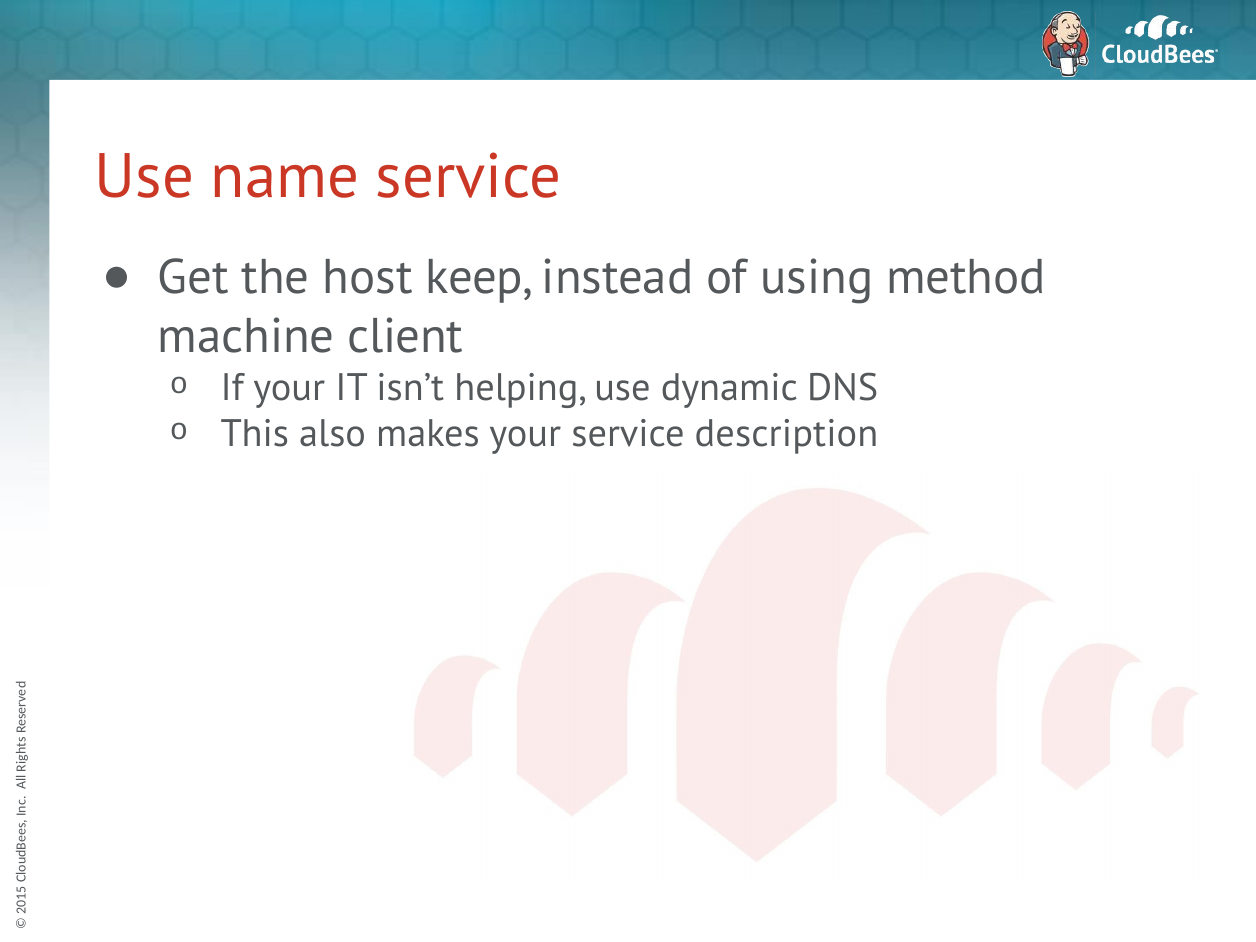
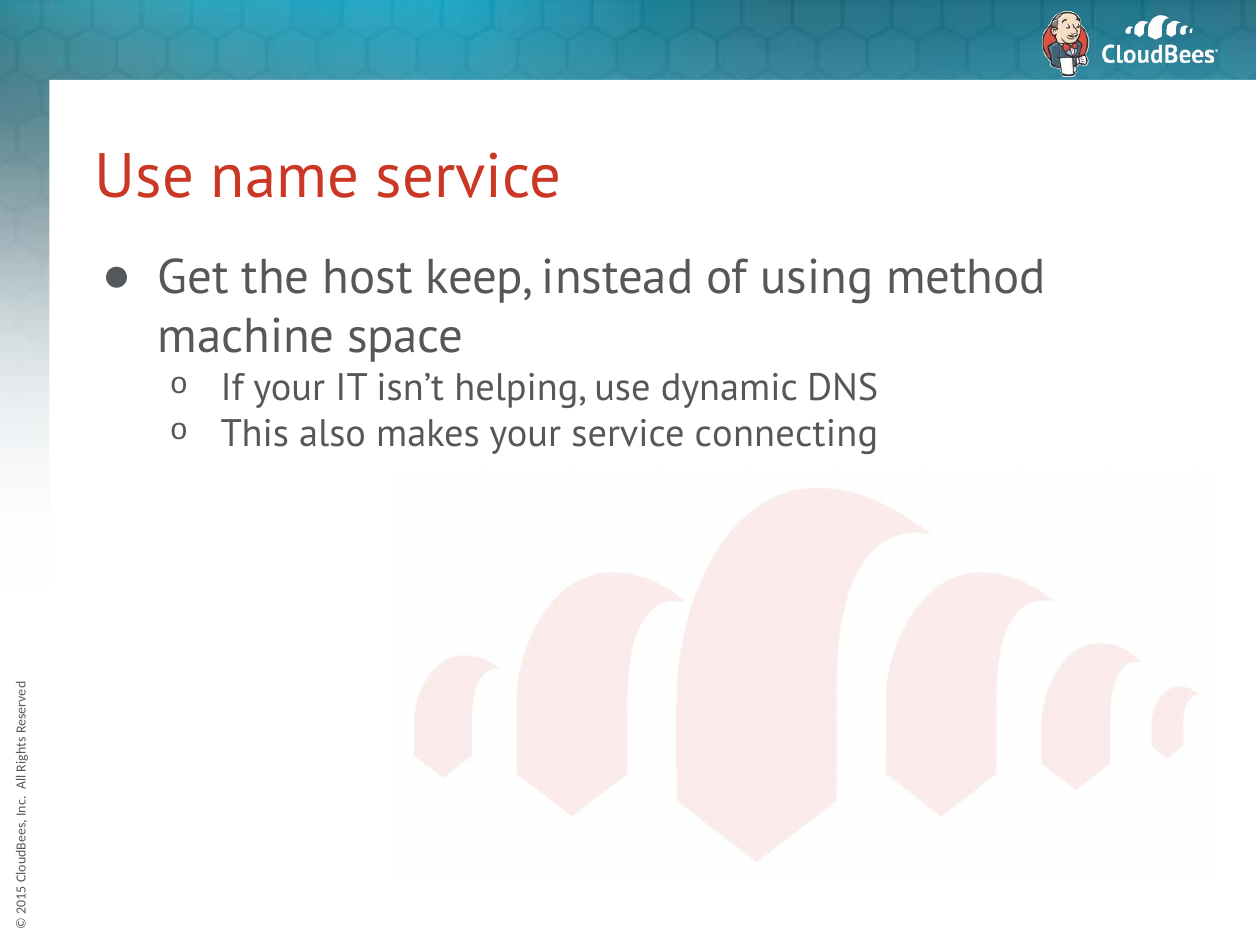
client: client -> space (405, 336)
description: description -> connecting (786, 434)
